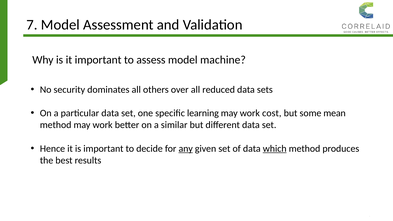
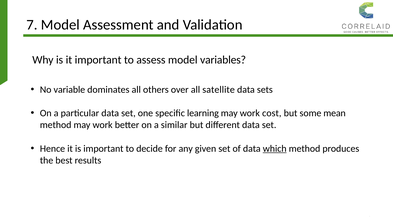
machine: machine -> variables (223, 60)
security: security -> variable (69, 90)
reduced: reduced -> satellite (219, 90)
any underline: present -> none (186, 149)
